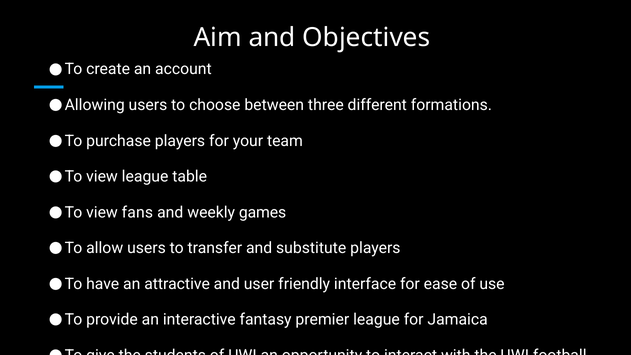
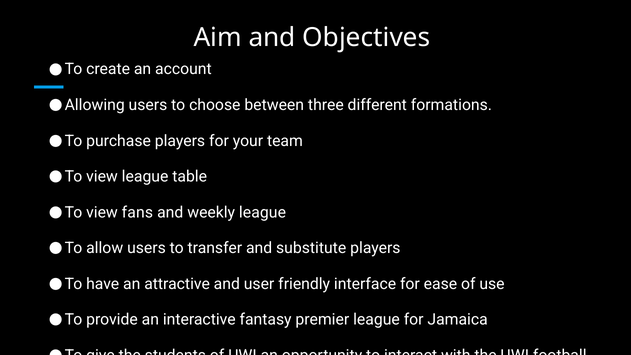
weekly games: games -> league (262, 212)
